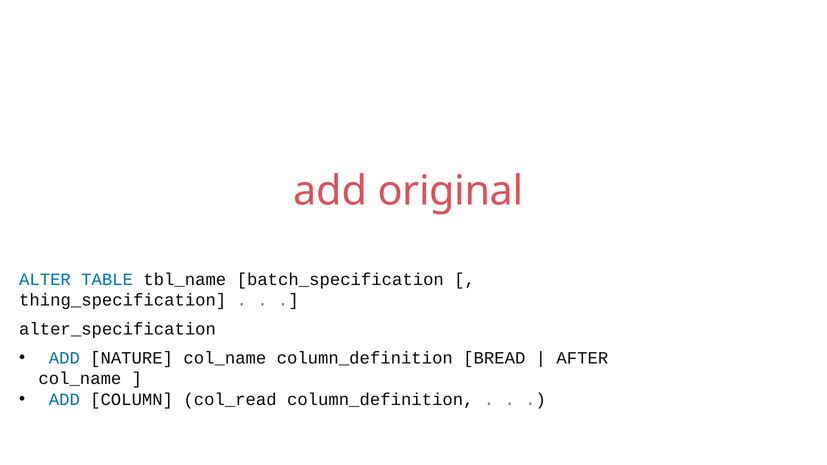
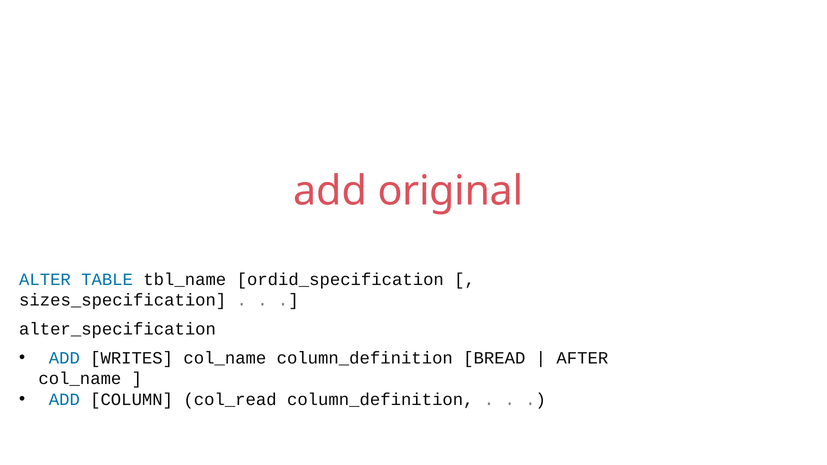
batch_specification: batch_specification -> ordid_specification (340, 280)
thing_specification: thing_specification -> sizes_specification (123, 300)
NATURE: NATURE -> WRITES (132, 358)
